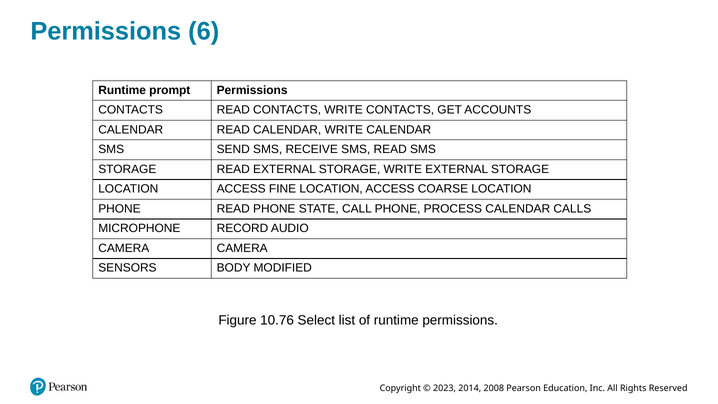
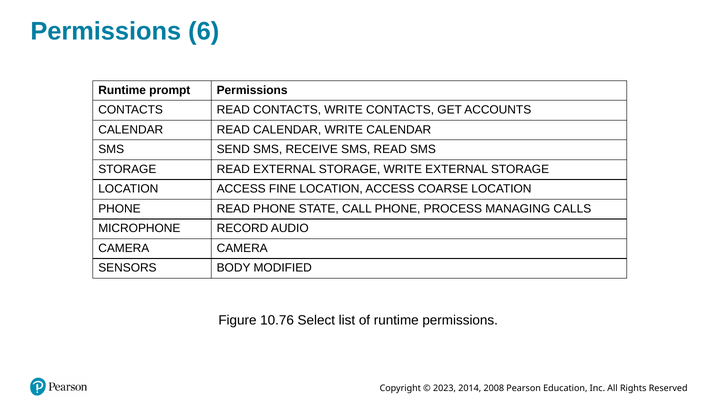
PROCESS CALENDAR: CALENDAR -> MANAGING (518, 209)
